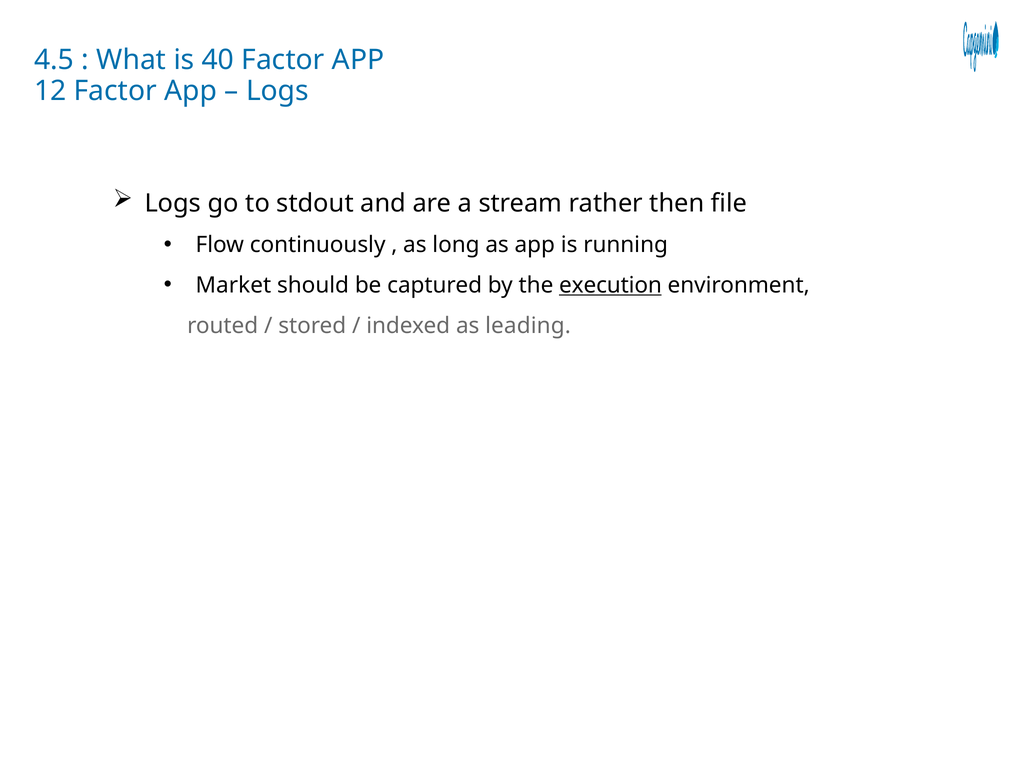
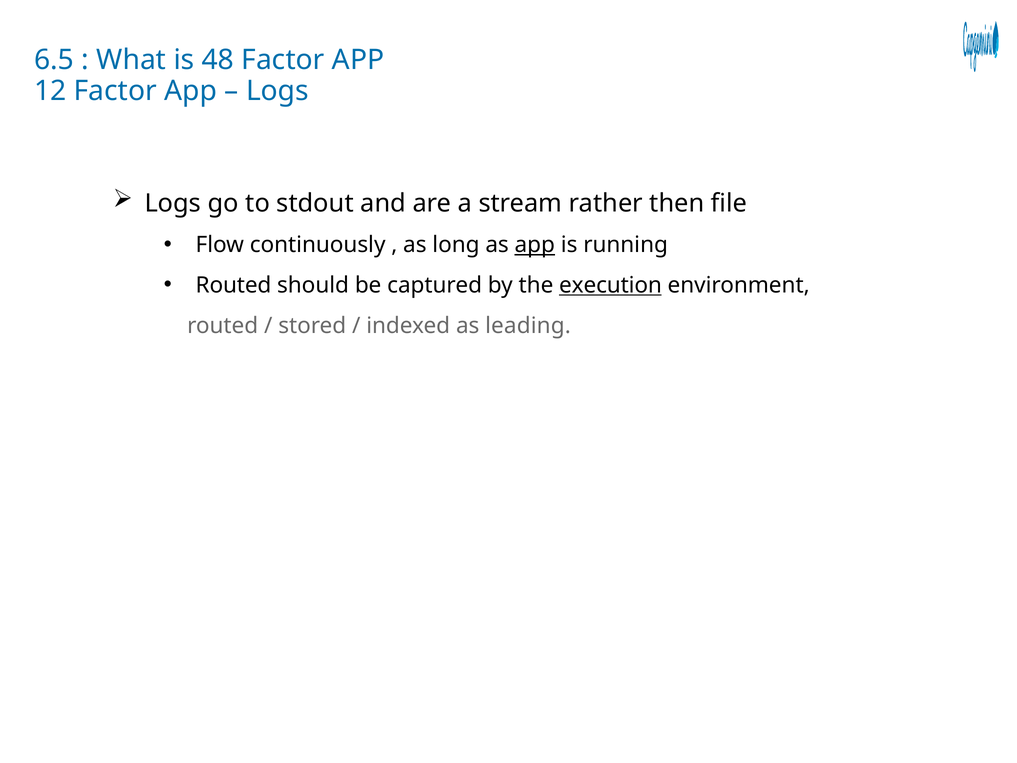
4.5: 4.5 -> 6.5 (54, 60)
40: 40 -> 48 (218, 60)
app underline: none -> present (535, 245)
Market: Market -> Routed (233, 285)
